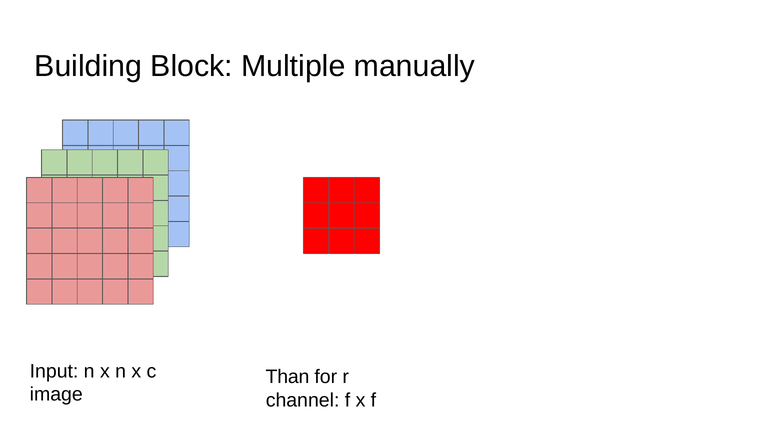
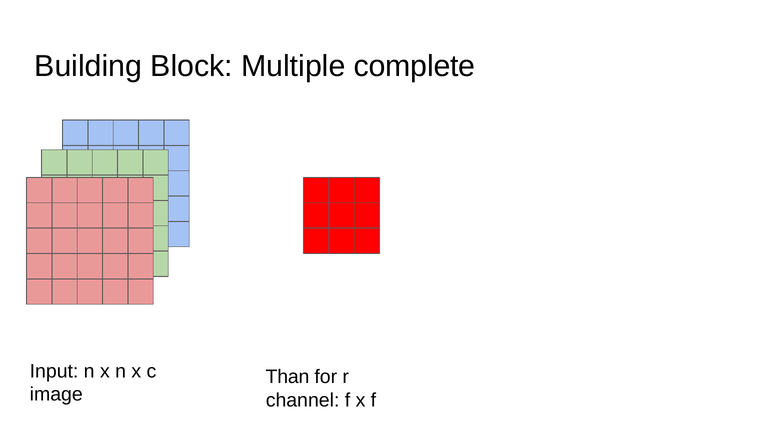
manually: manually -> complete (415, 66)
